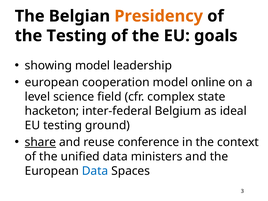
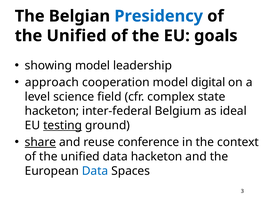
Presidency colour: orange -> blue (159, 16)
Testing: Testing -> Unified (77, 36)
european: european -> approach (52, 82)
online: online -> digital (208, 82)
testing underline: none -> present (63, 125)
data ministers: ministers -> hacketon (157, 157)
